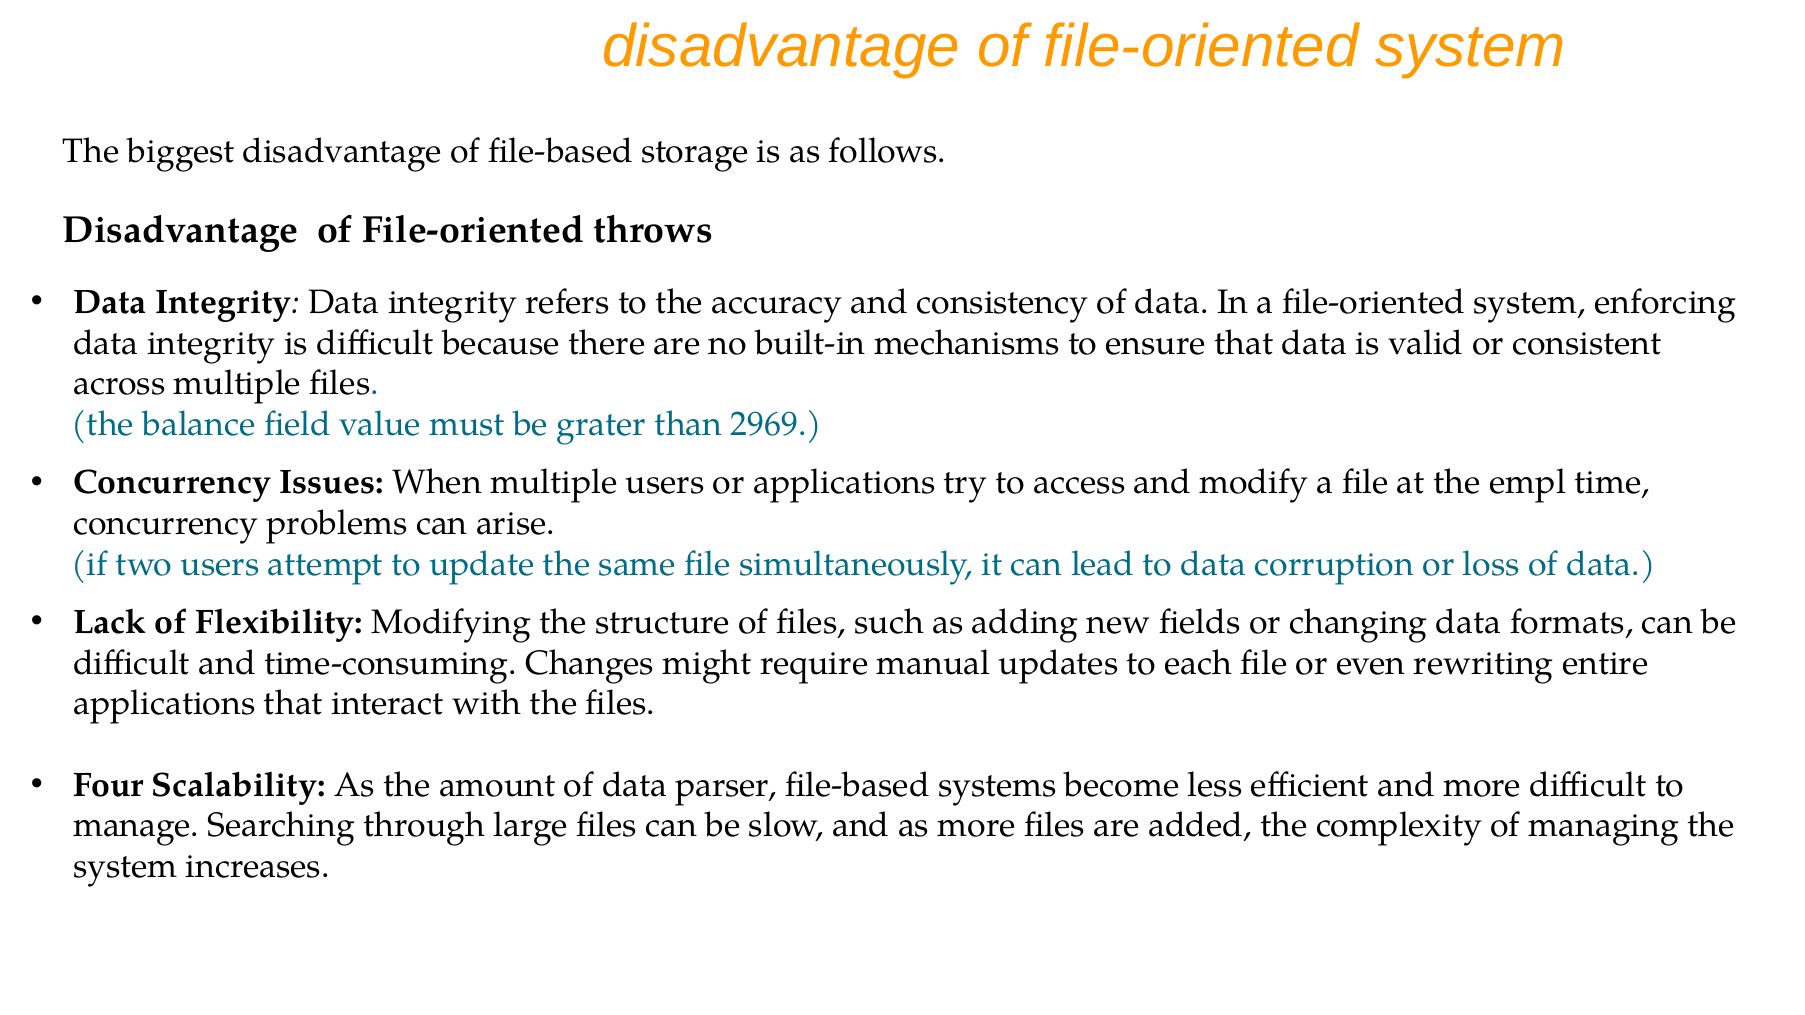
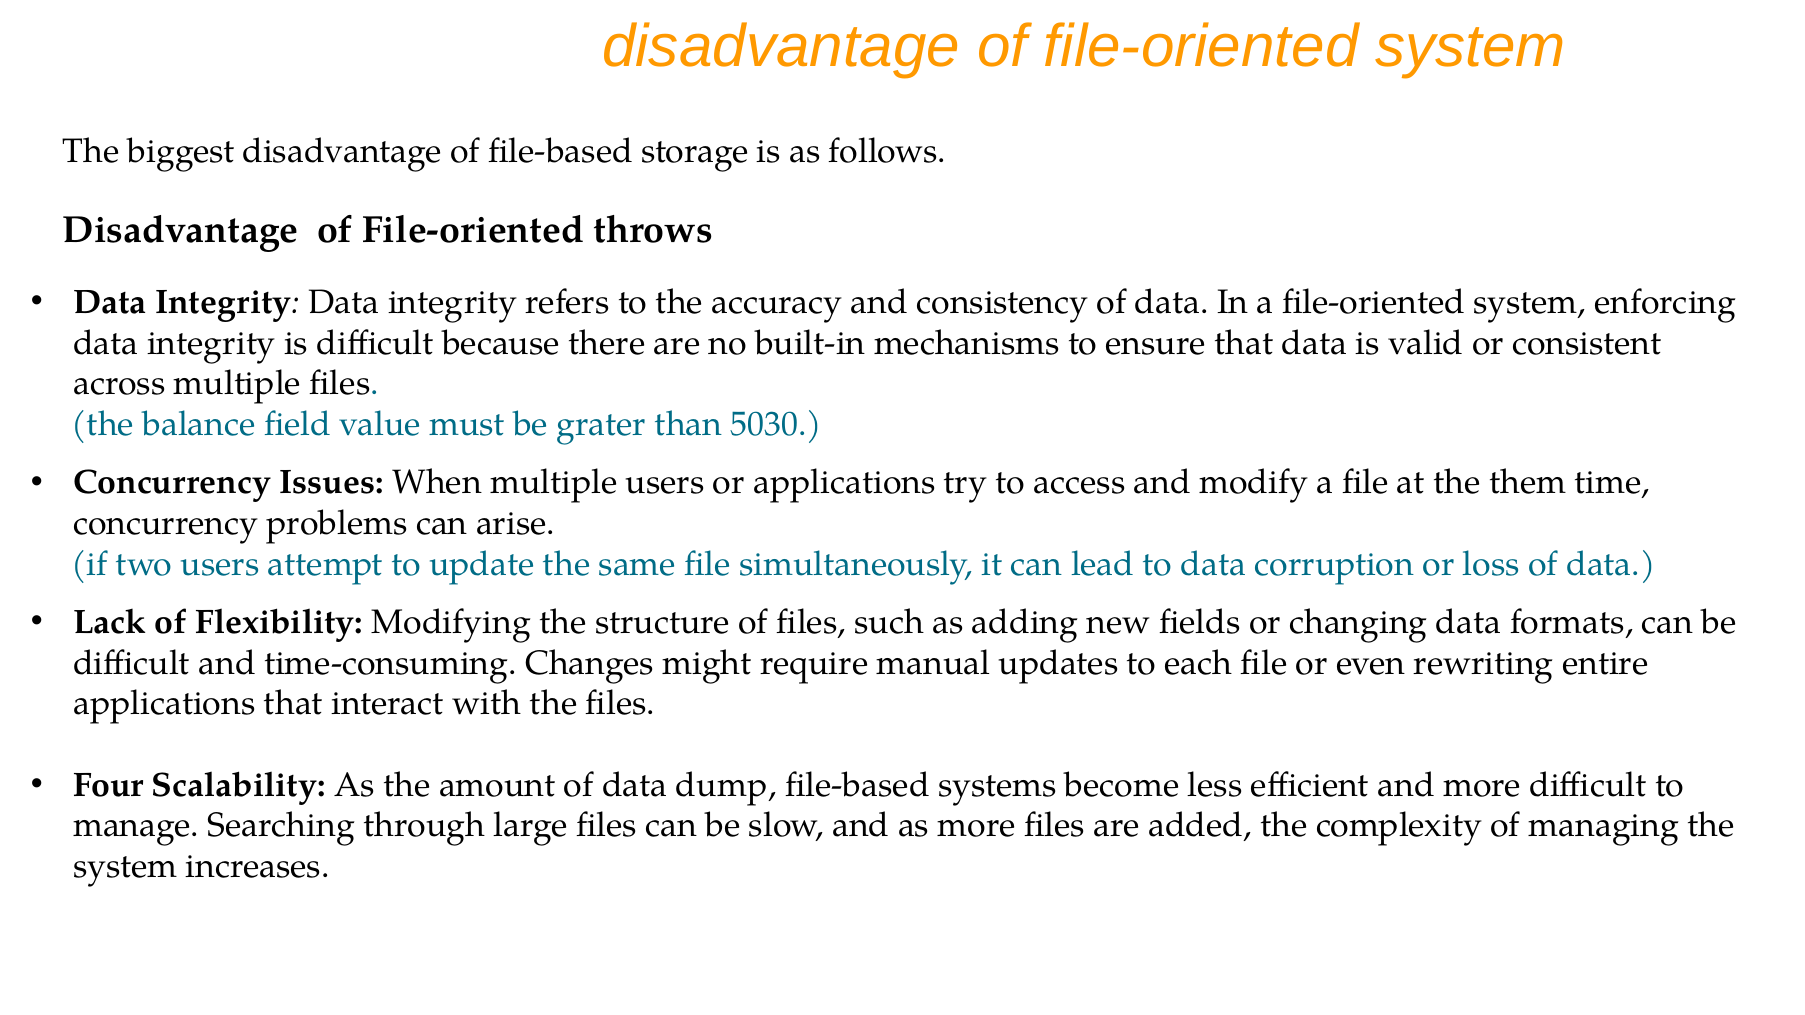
2969: 2969 -> 5030 (777, 424)
empl: empl -> them (1528, 483)
parser: parser -> dump (726, 785)
